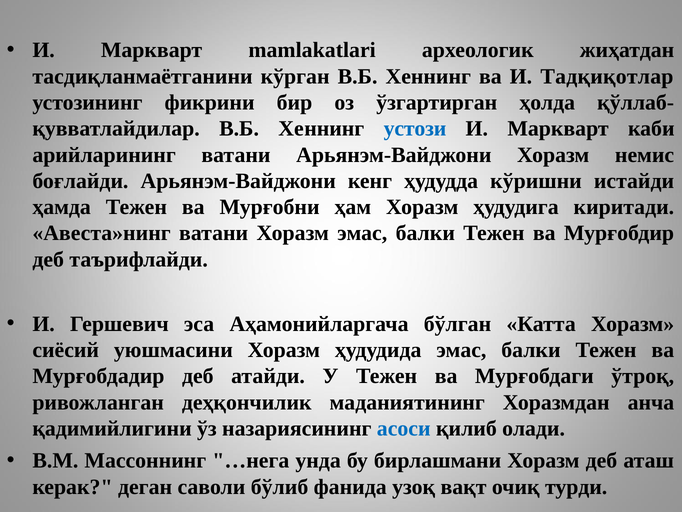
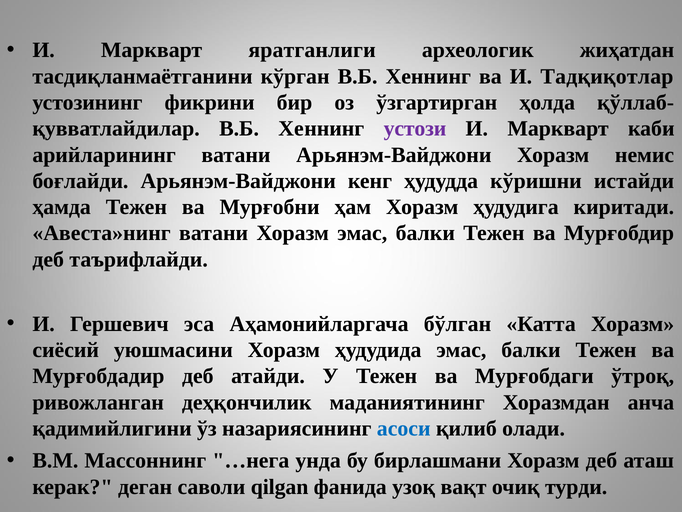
mamlakatlari: mamlakatlari -> яратганлиги (312, 50)
устози colour: blue -> purple (415, 129)
бўлиб: бўлиб -> qilgan (280, 486)
